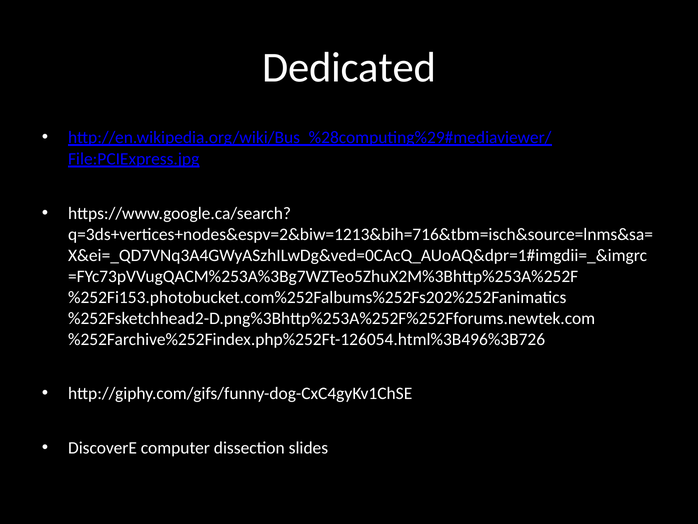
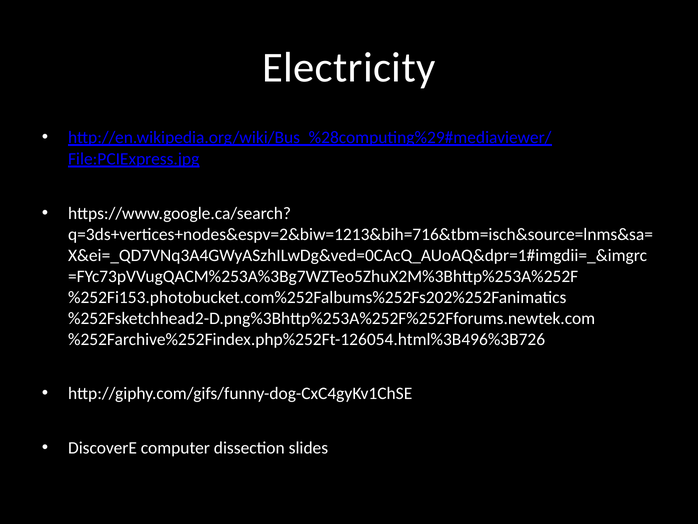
Dedicated: Dedicated -> Electricity (349, 68)
